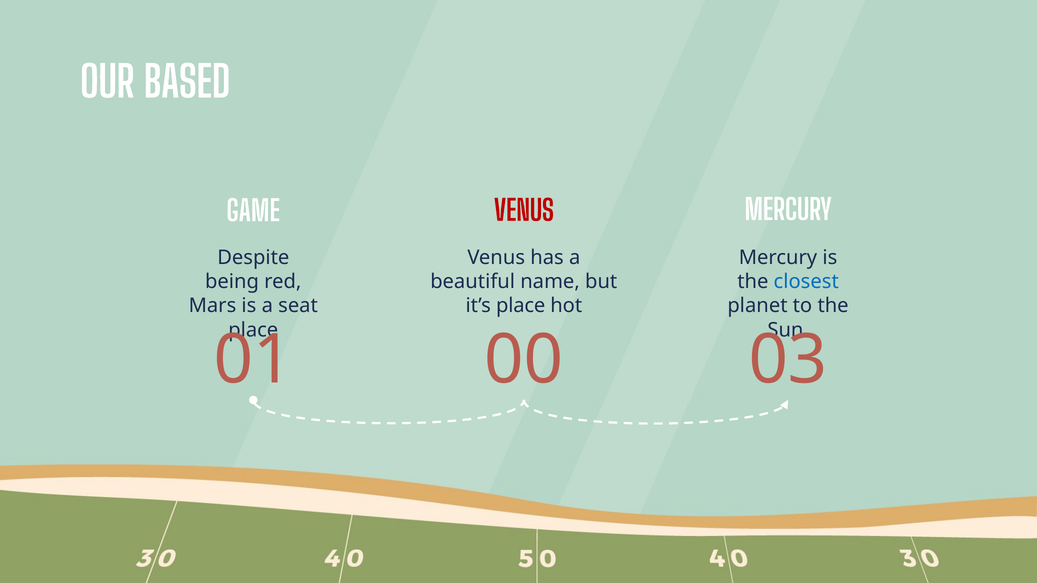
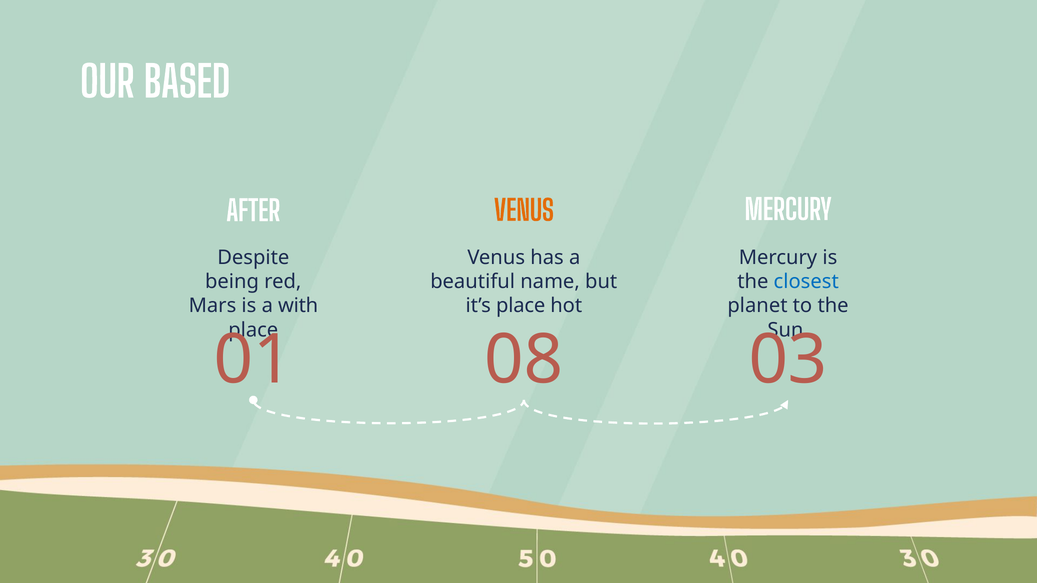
VENUS colour: red -> orange (524, 211)
GAME: GAME -> AFTER (253, 212)
seat: seat -> with (298, 306)
00: 00 -> 08 (524, 360)
